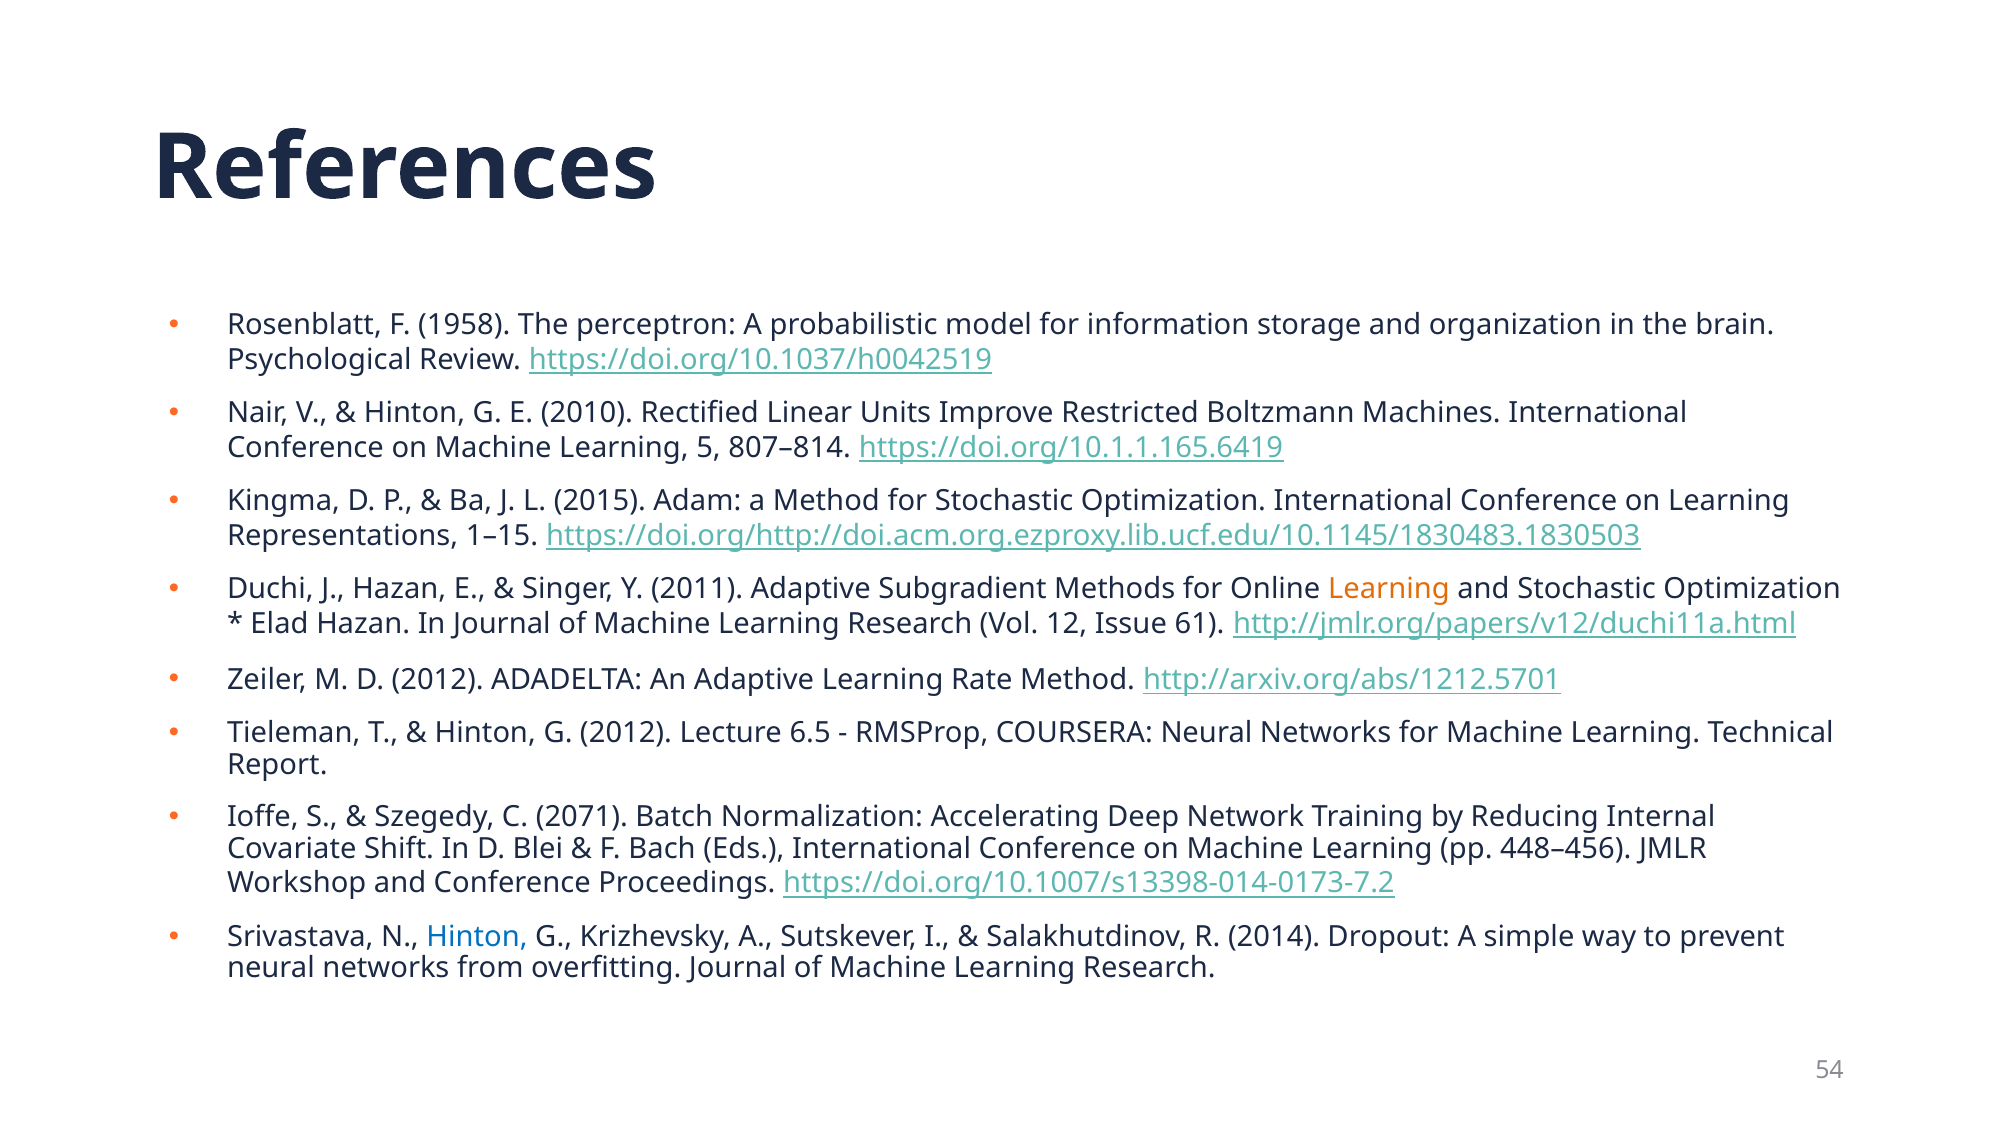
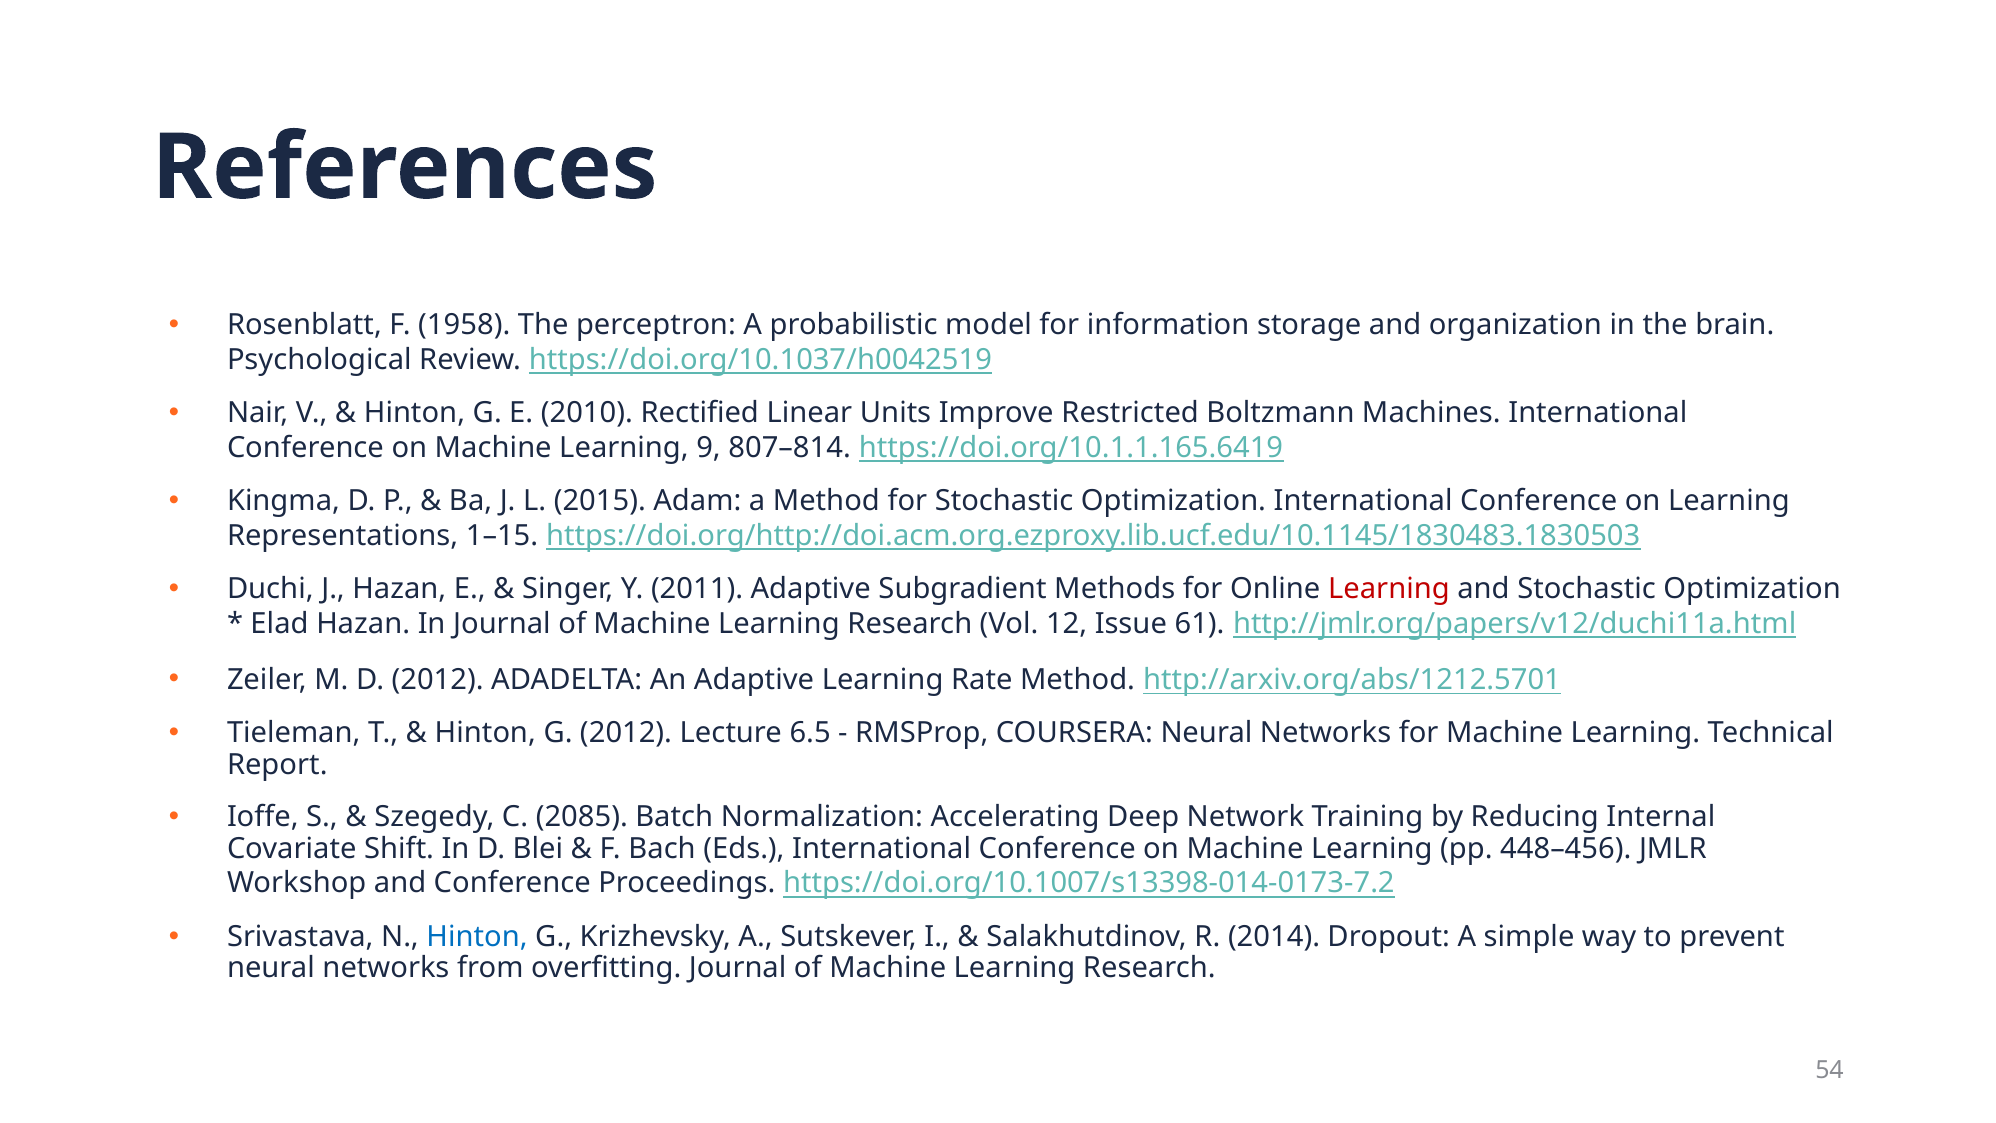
5: 5 -> 9 (709, 447)
Learning colour: orange -> red (1389, 589)
2071: 2071 -> 2085 (582, 817)
